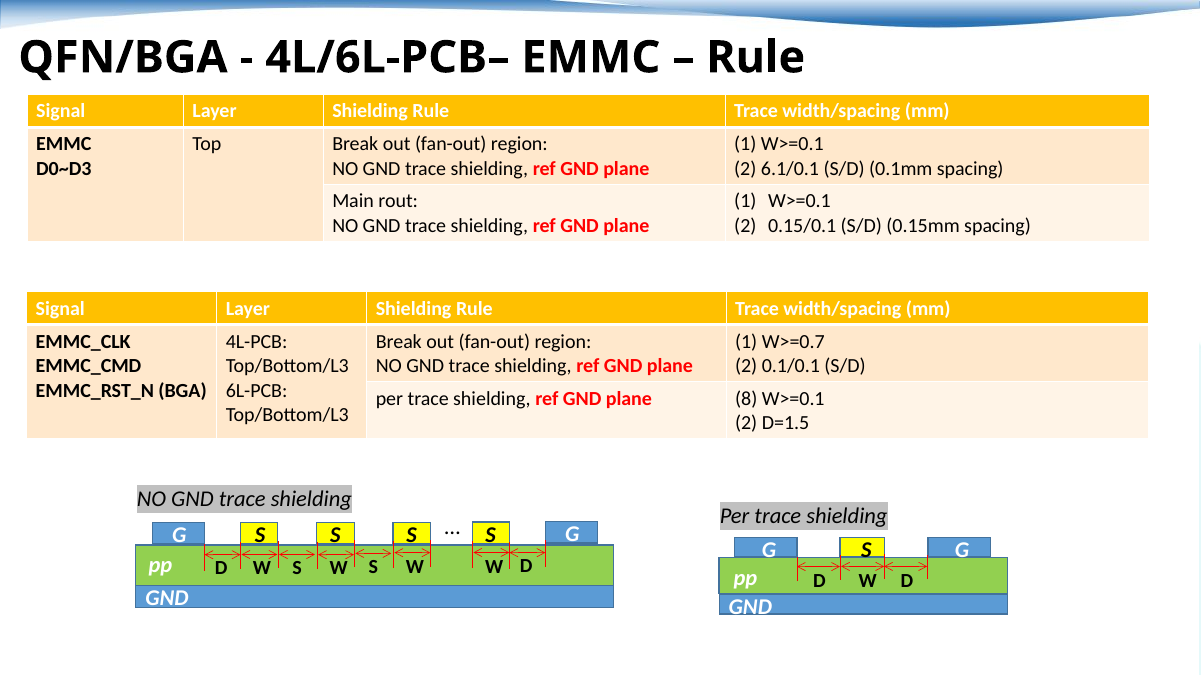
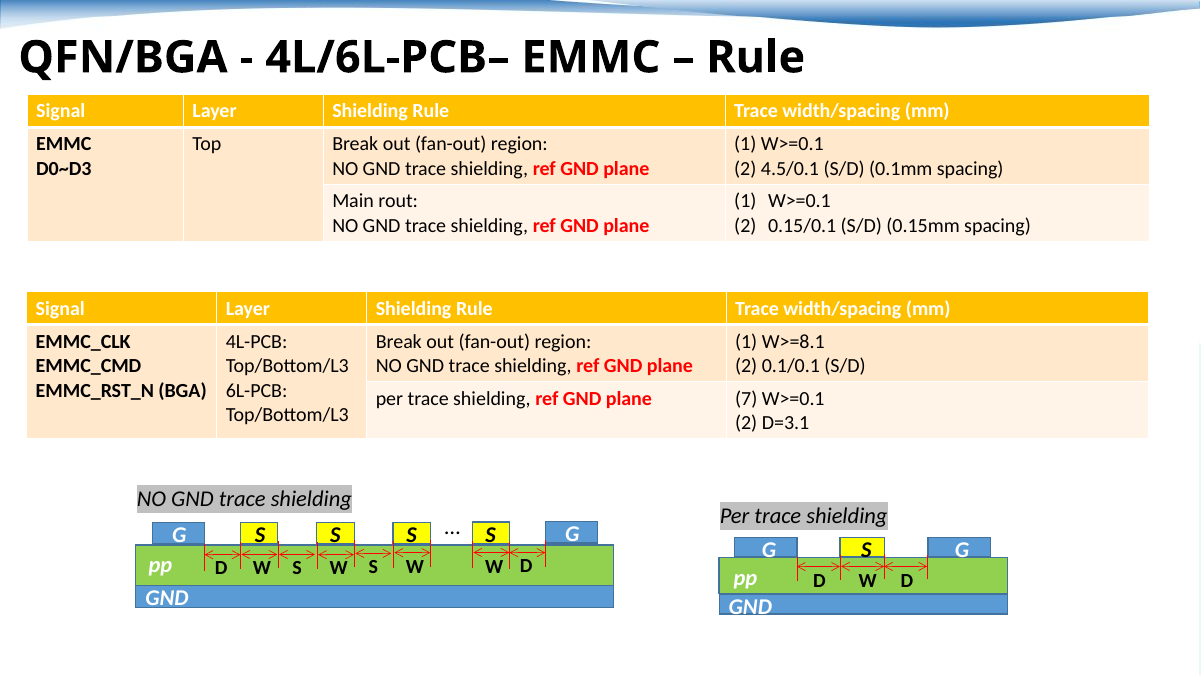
6.1/0.1: 6.1/0.1 -> 4.5/0.1 (790, 169)
W>=0.7: W>=0.7 -> W>=8.1 (793, 342)
8: 8 -> 7 (746, 399)
D=1.5: D=1.5 -> D=3.1 (786, 423)
